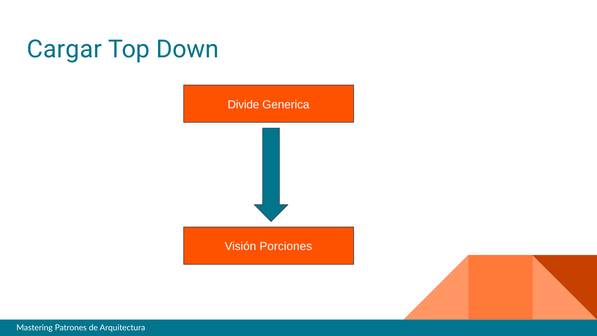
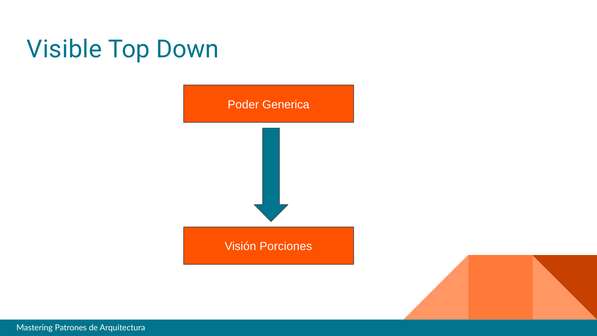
Cargar: Cargar -> Visible (64, 49)
Divide: Divide -> Poder (243, 104)
